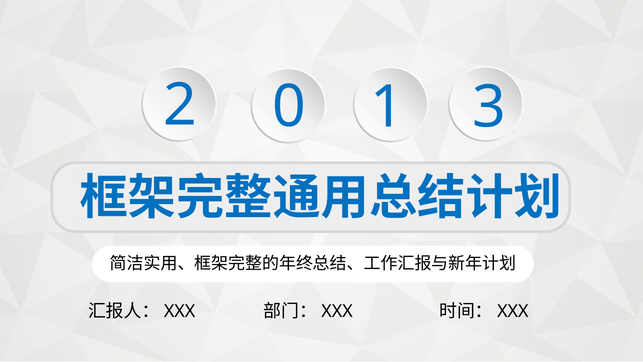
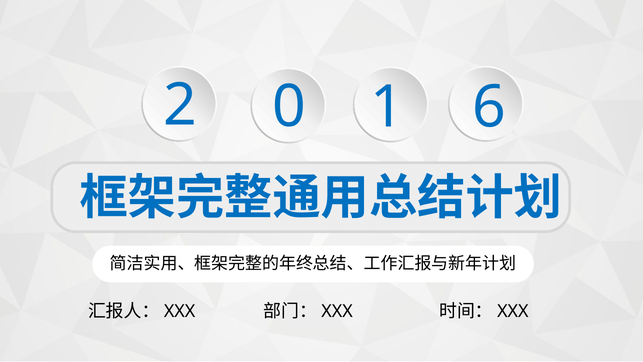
3: 3 -> 6 (489, 107)
